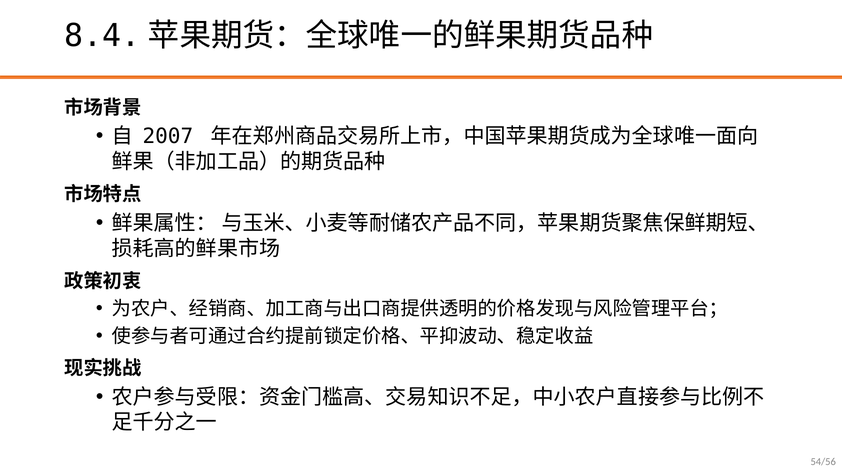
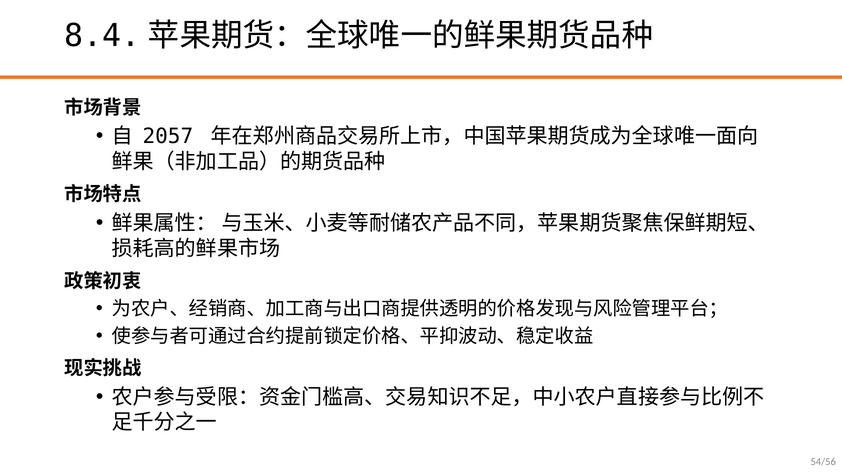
2007: 2007 -> 2057 (168, 136)
